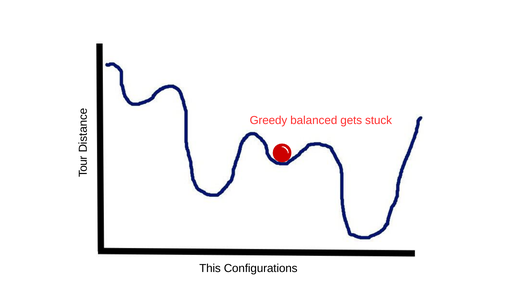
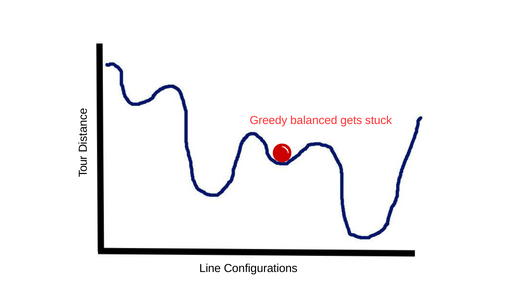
This: This -> Line (210, 268)
